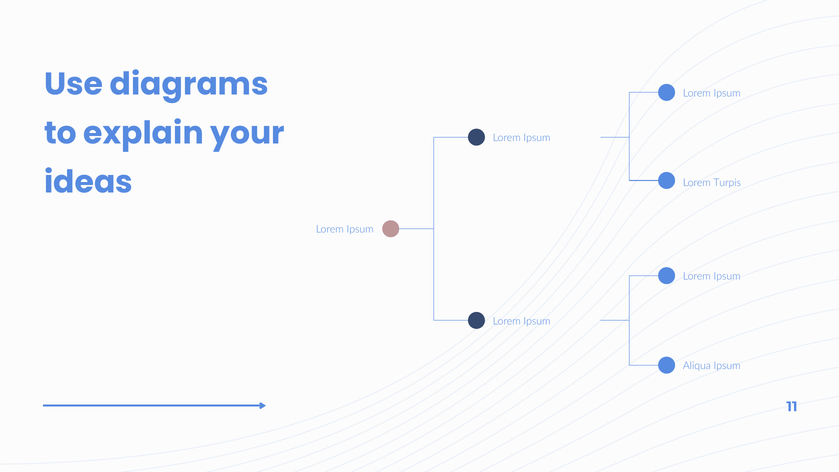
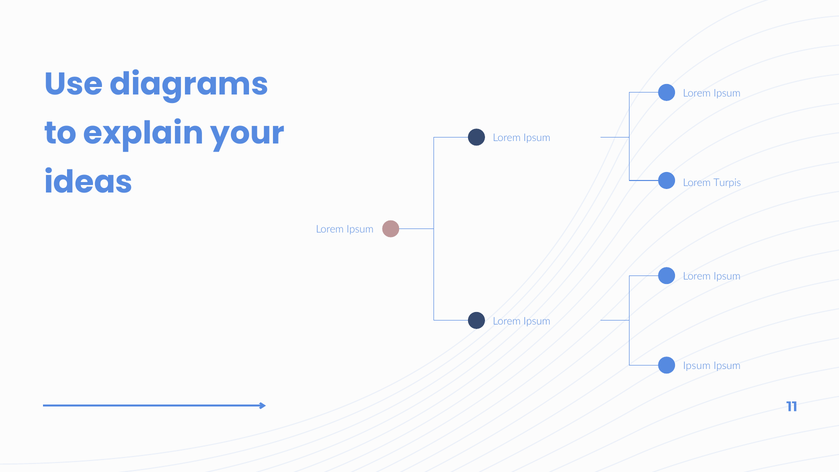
Aliqua: Aliqua -> Ipsum (697, 366)
